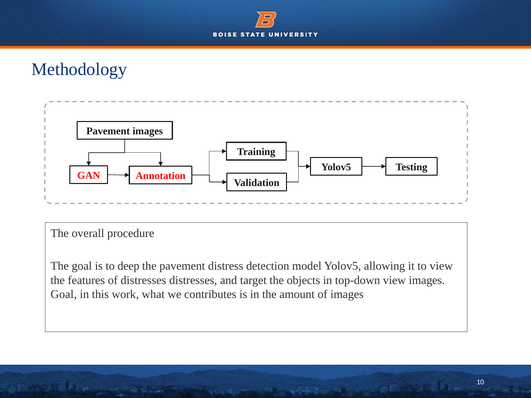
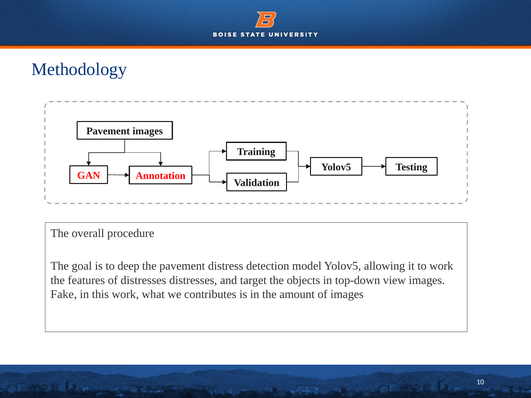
to view: view -> work (441, 266)
Goal: Goal -> Fake (64, 295)
